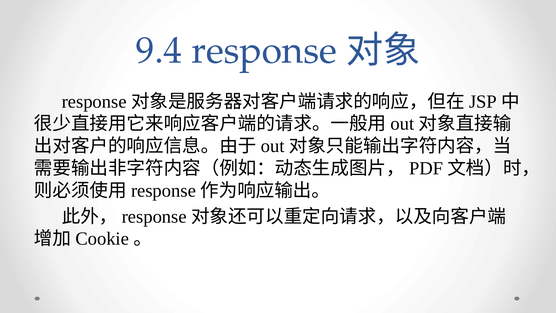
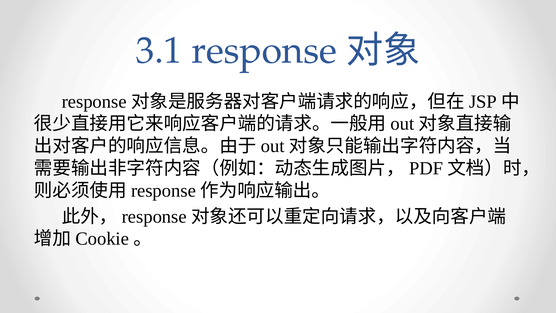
9.4: 9.4 -> 3.1 (159, 51)
